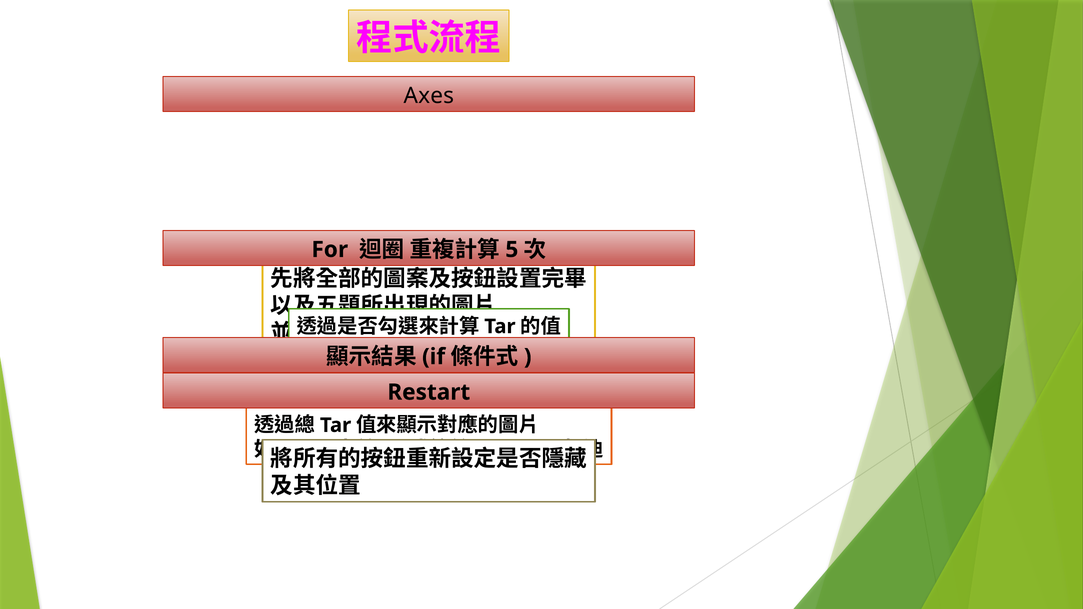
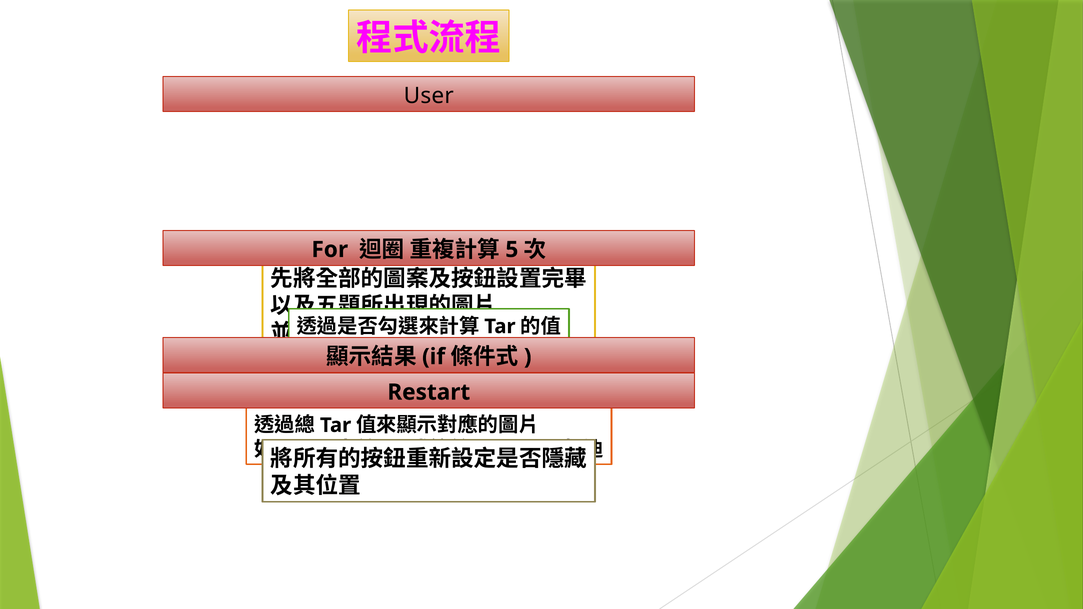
Axes: Axes -> User (429, 96)
